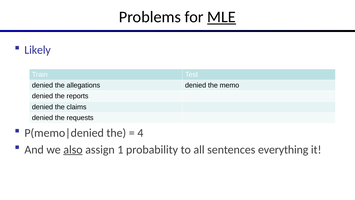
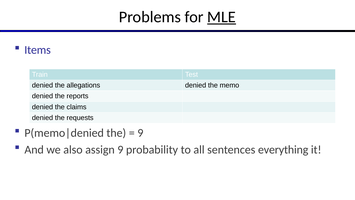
Likely: Likely -> Items (38, 50)
4: 4 -> 9 (140, 133)
also underline: present -> none (73, 149)
assign 1: 1 -> 9 (120, 149)
